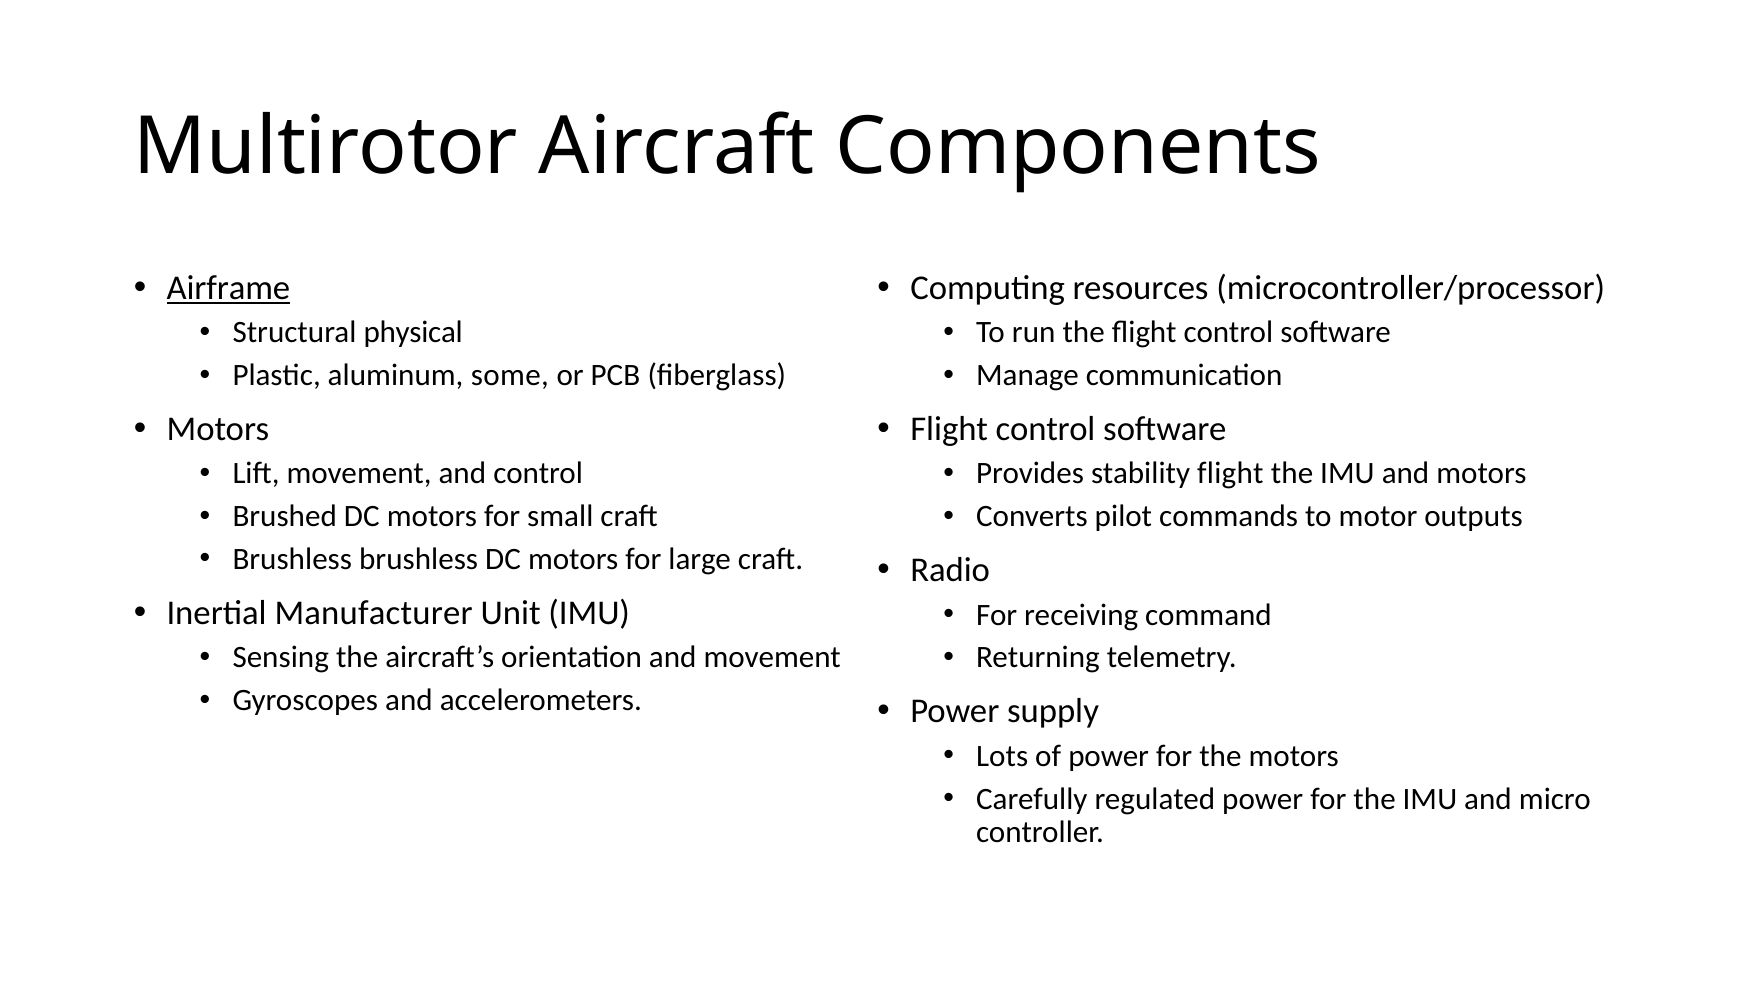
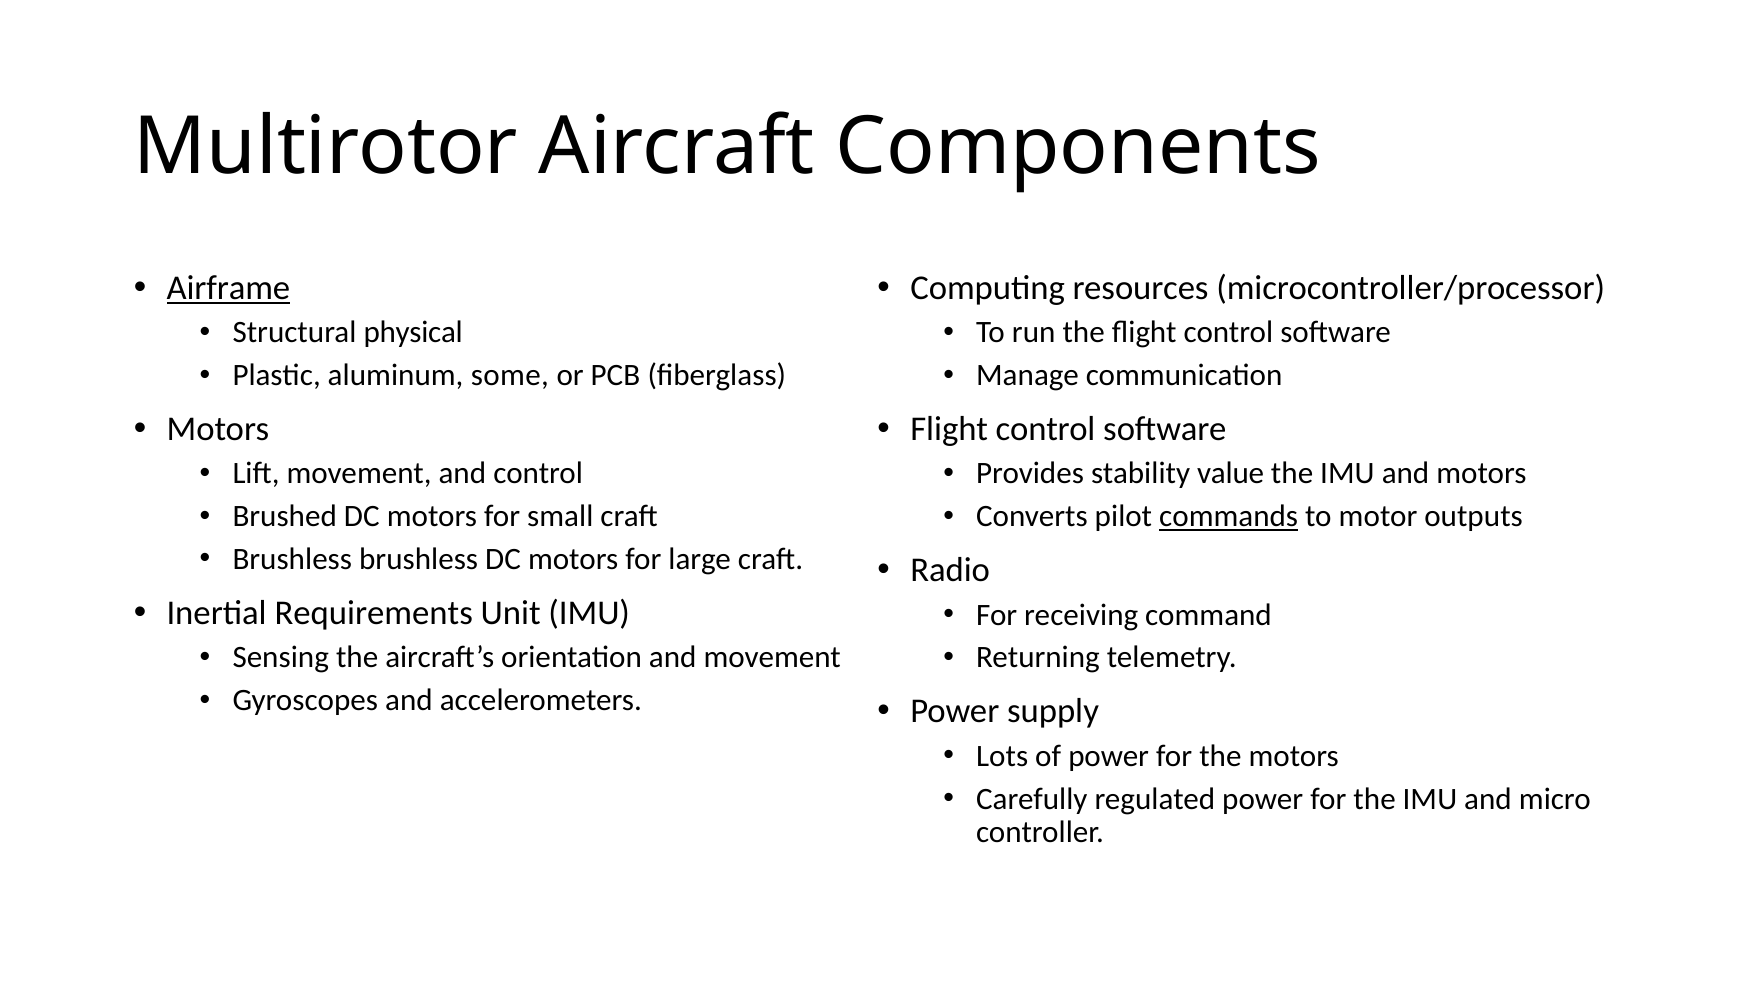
stability flight: flight -> value (1231, 474)
commands underline: none -> present (1229, 516)
Manufacturer: Manufacturer -> Requirements (374, 613)
